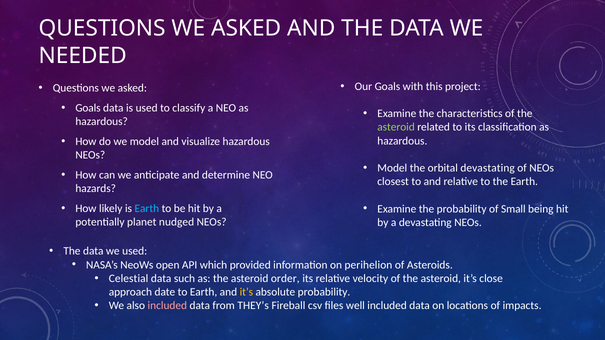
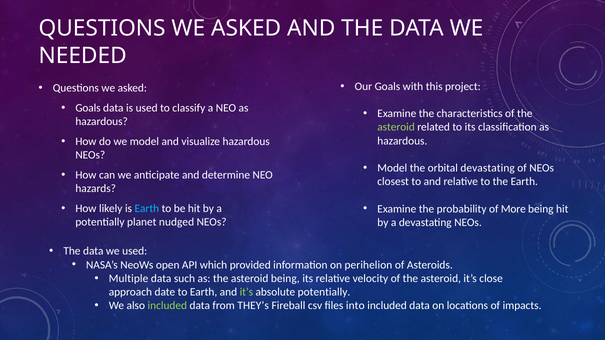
Small: Small -> More (513, 209)
Celestial: Celestial -> Multiple (129, 279)
asteroid order: order -> being (285, 279)
it’s colour: yellow -> light green (246, 292)
absolute probability: probability -> potentially (324, 292)
included colour: pink -> light green (167, 306)
well: well -> into (355, 306)
